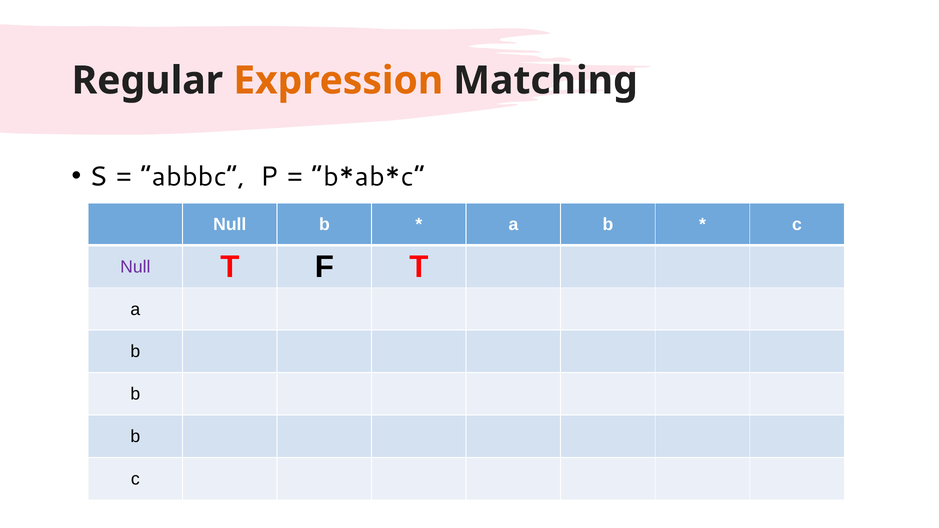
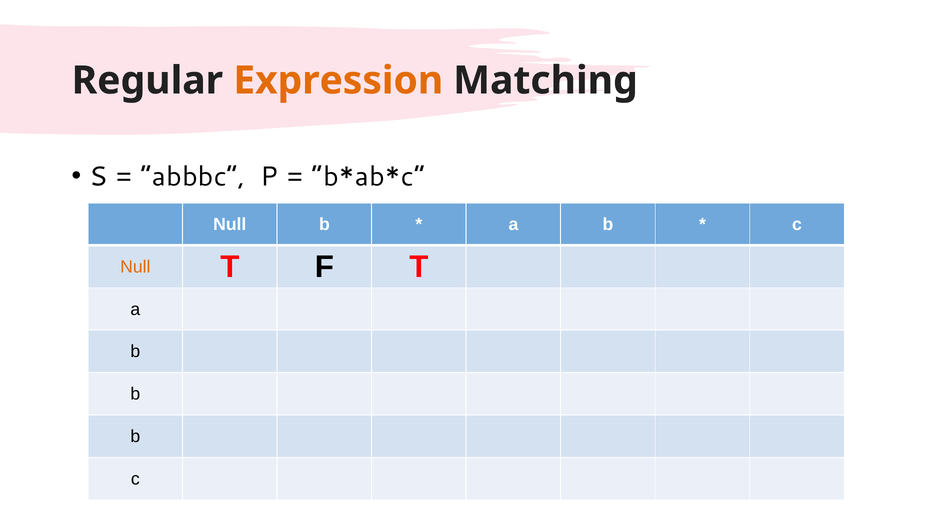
Null colour: purple -> orange (135, 267)
